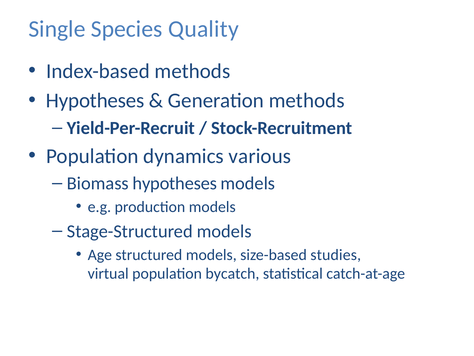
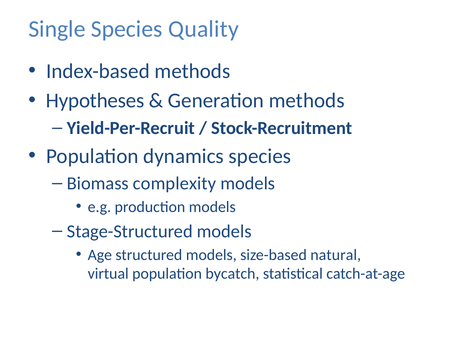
dynamics various: various -> species (260, 156)
Biomass hypotheses: hypotheses -> complexity (175, 183)
studies: studies -> natural (336, 254)
